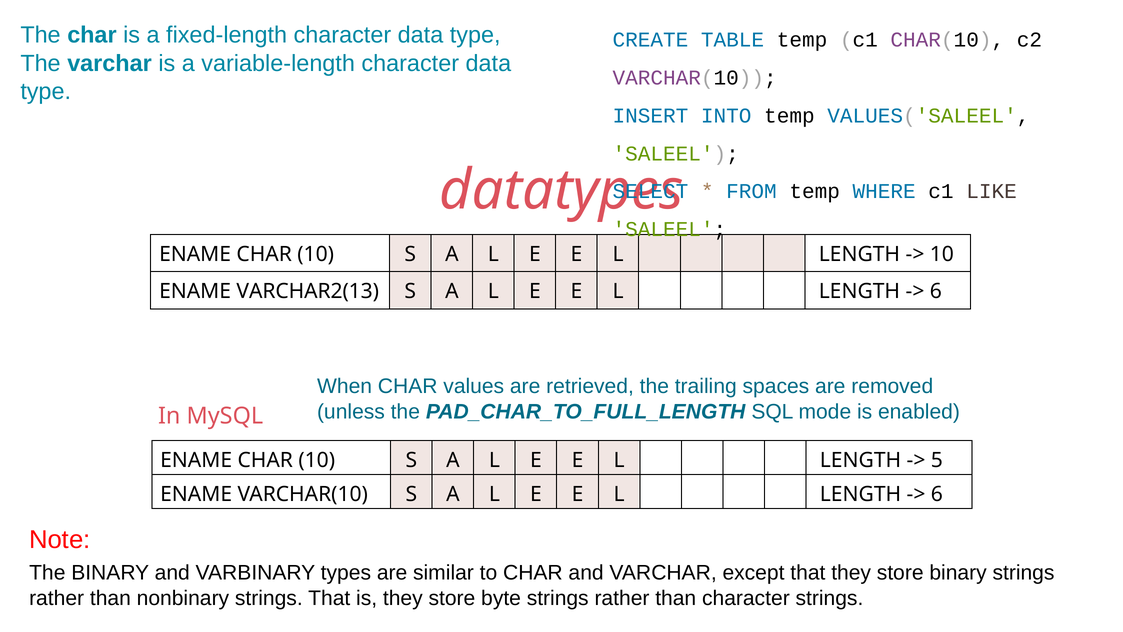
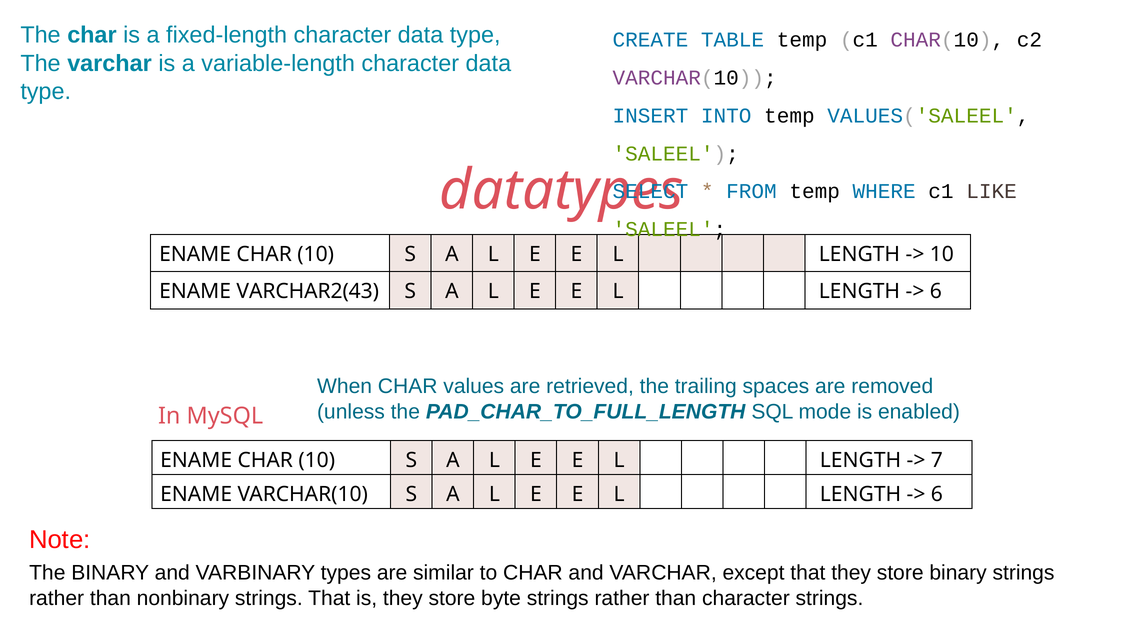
VARCHAR2(13: VARCHAR2(13 -> VARCHAR2(43 (308, 291)
5: 5 -> 7 (937, 460)
